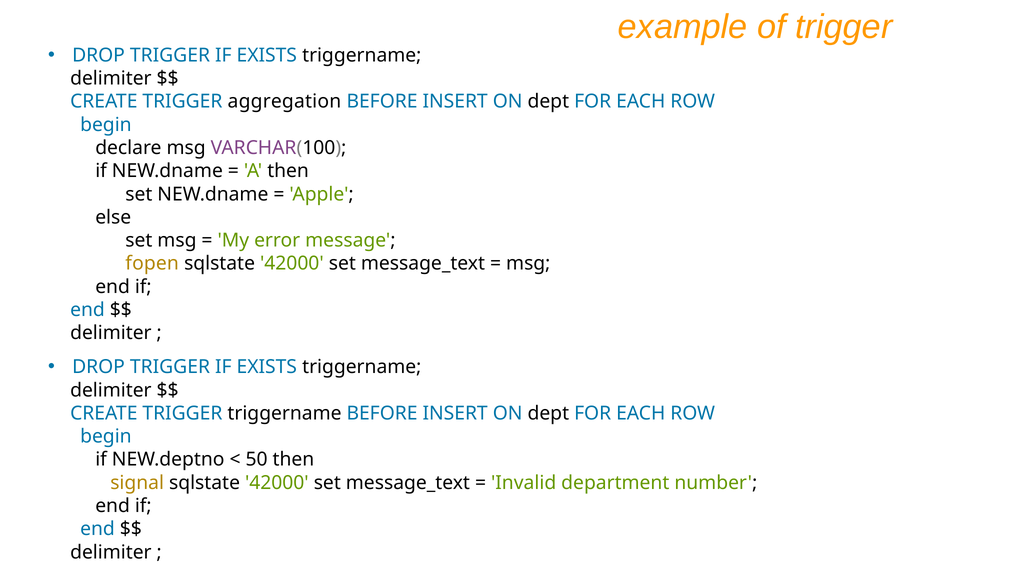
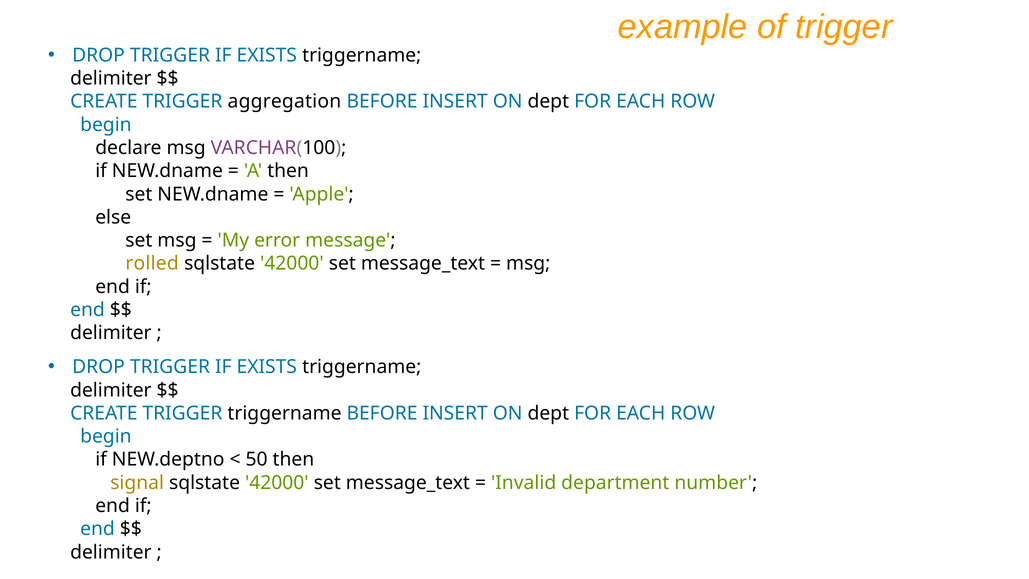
fopen: fopen -> rolled (152, 264)
